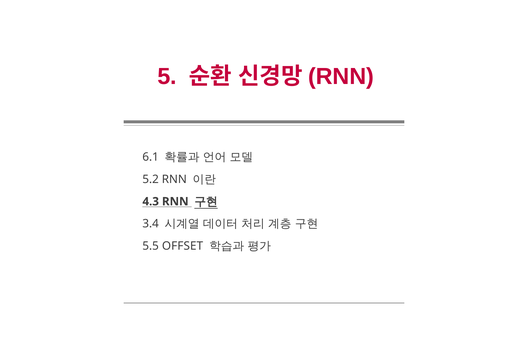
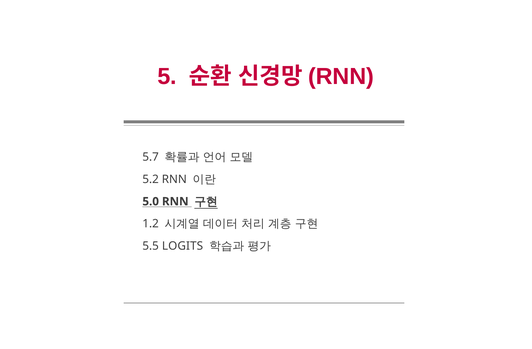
6.1: 6.1 -> 5.7 (151, 157)
4.3: 4.3 -> 5.0 (151, 202)
3.4: 3.4 -> 1.2 (151, 224)
OFFSET: OFFSET -> LOGITS (183, 246)
